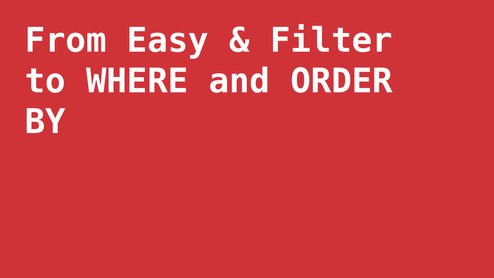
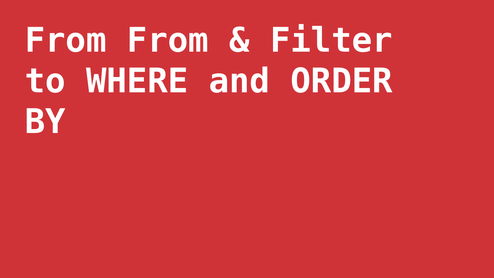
From Easy: Easy -> From (168, 41)
